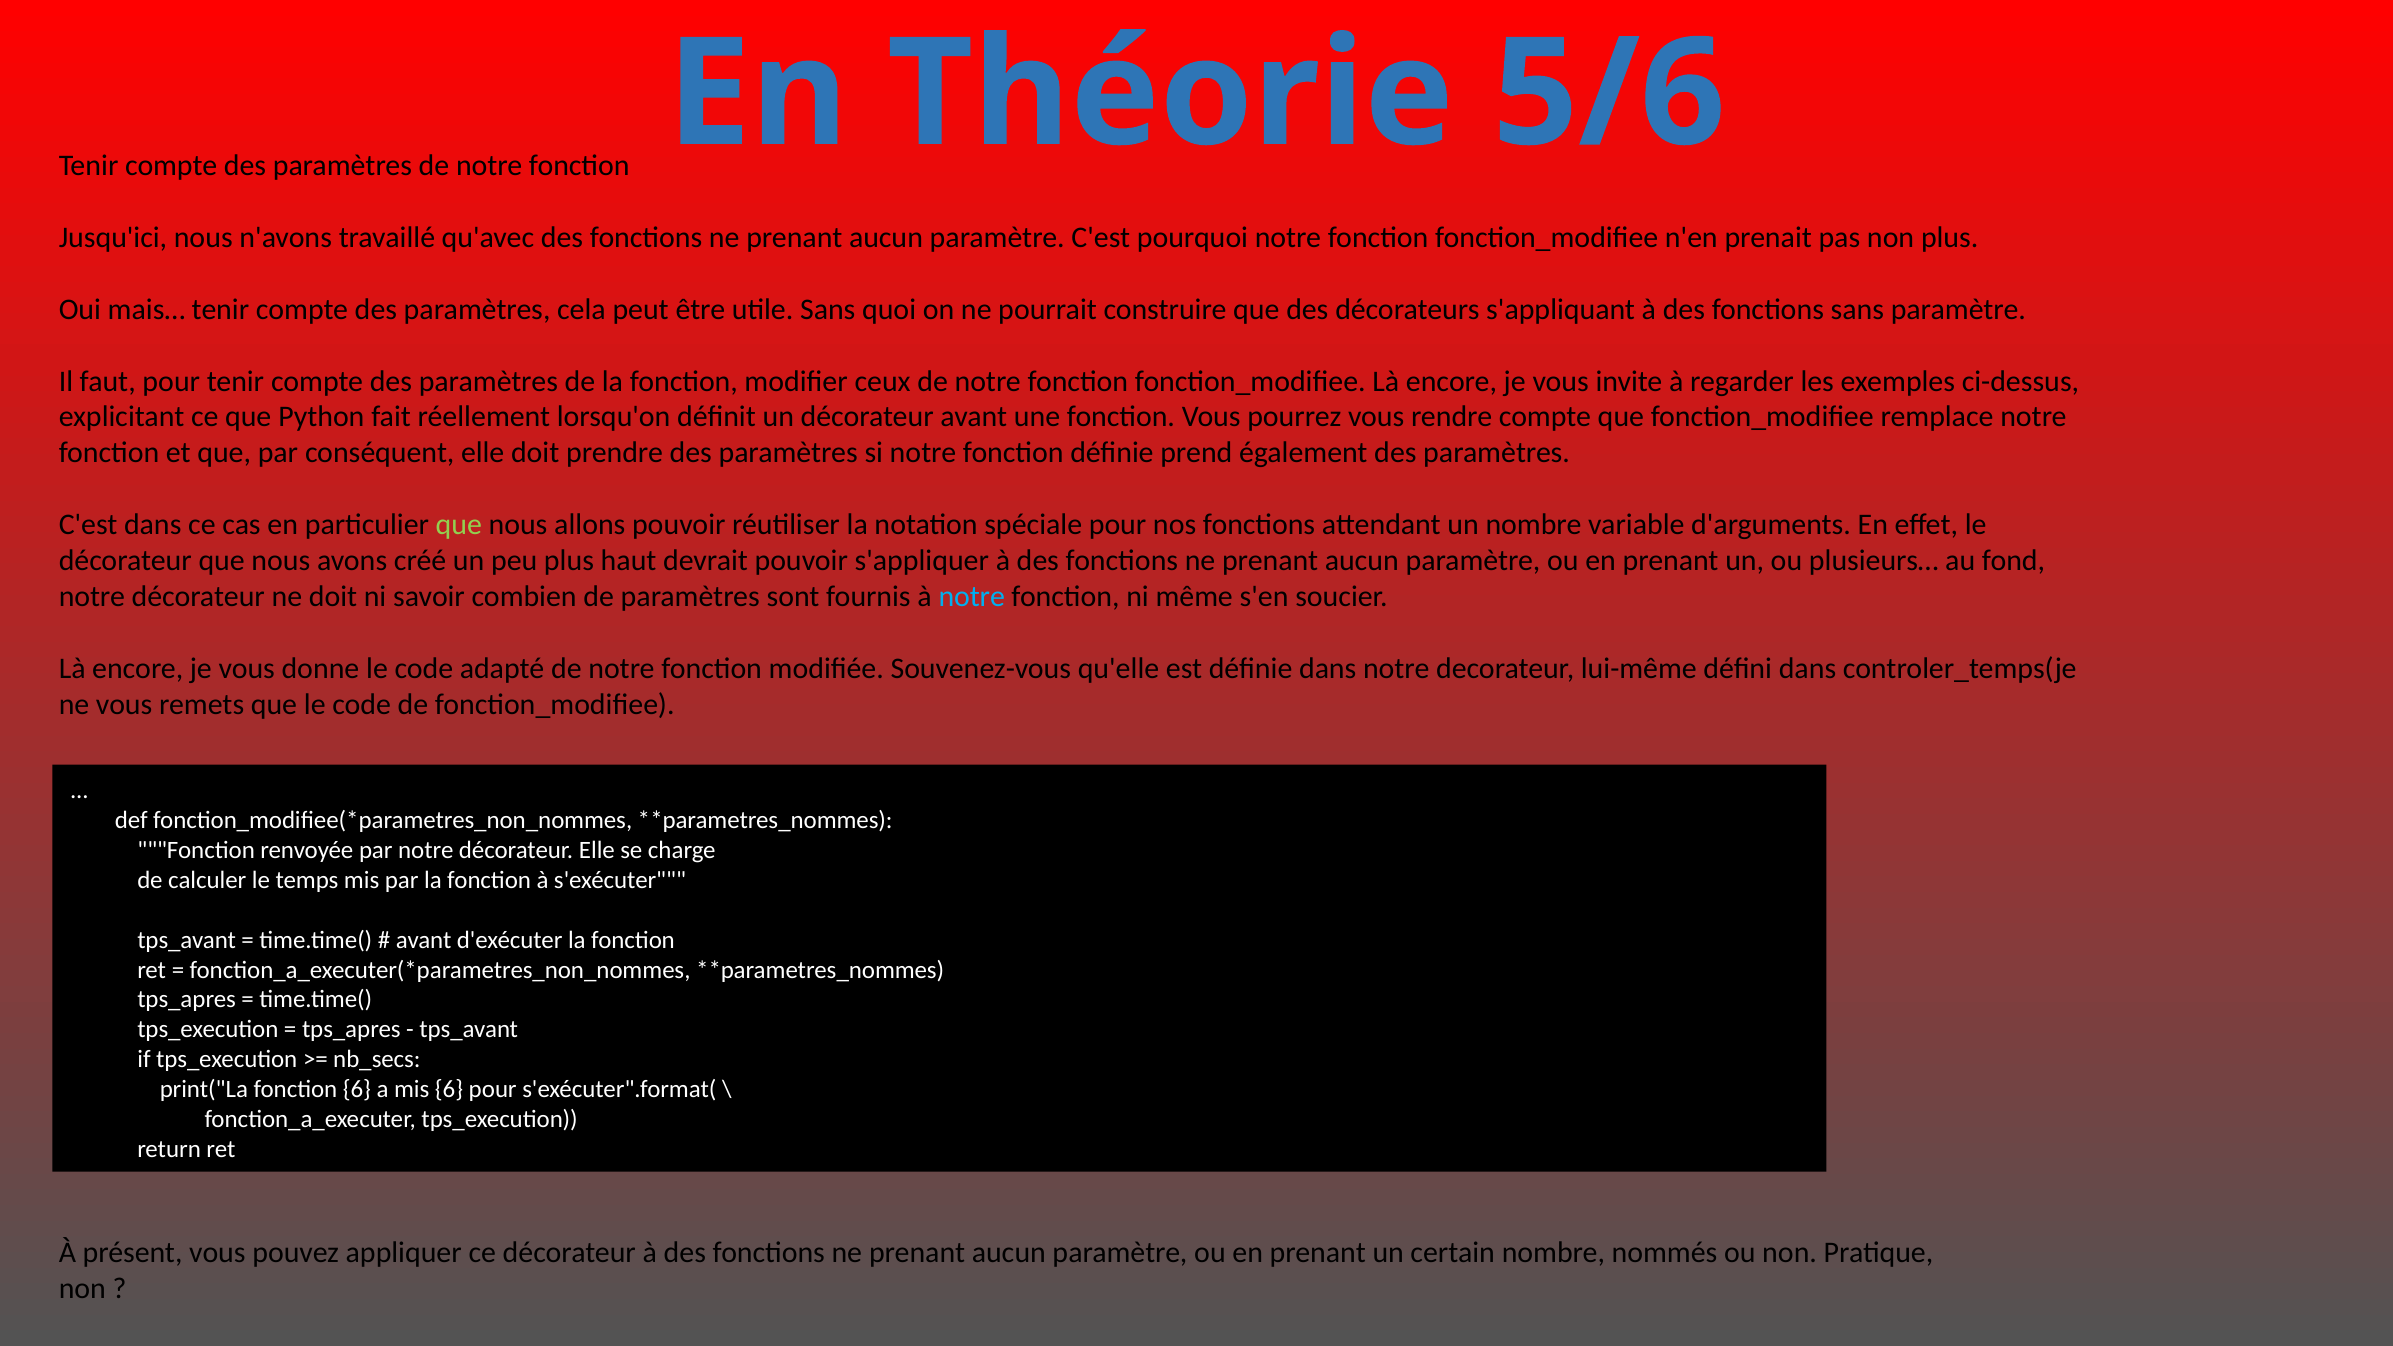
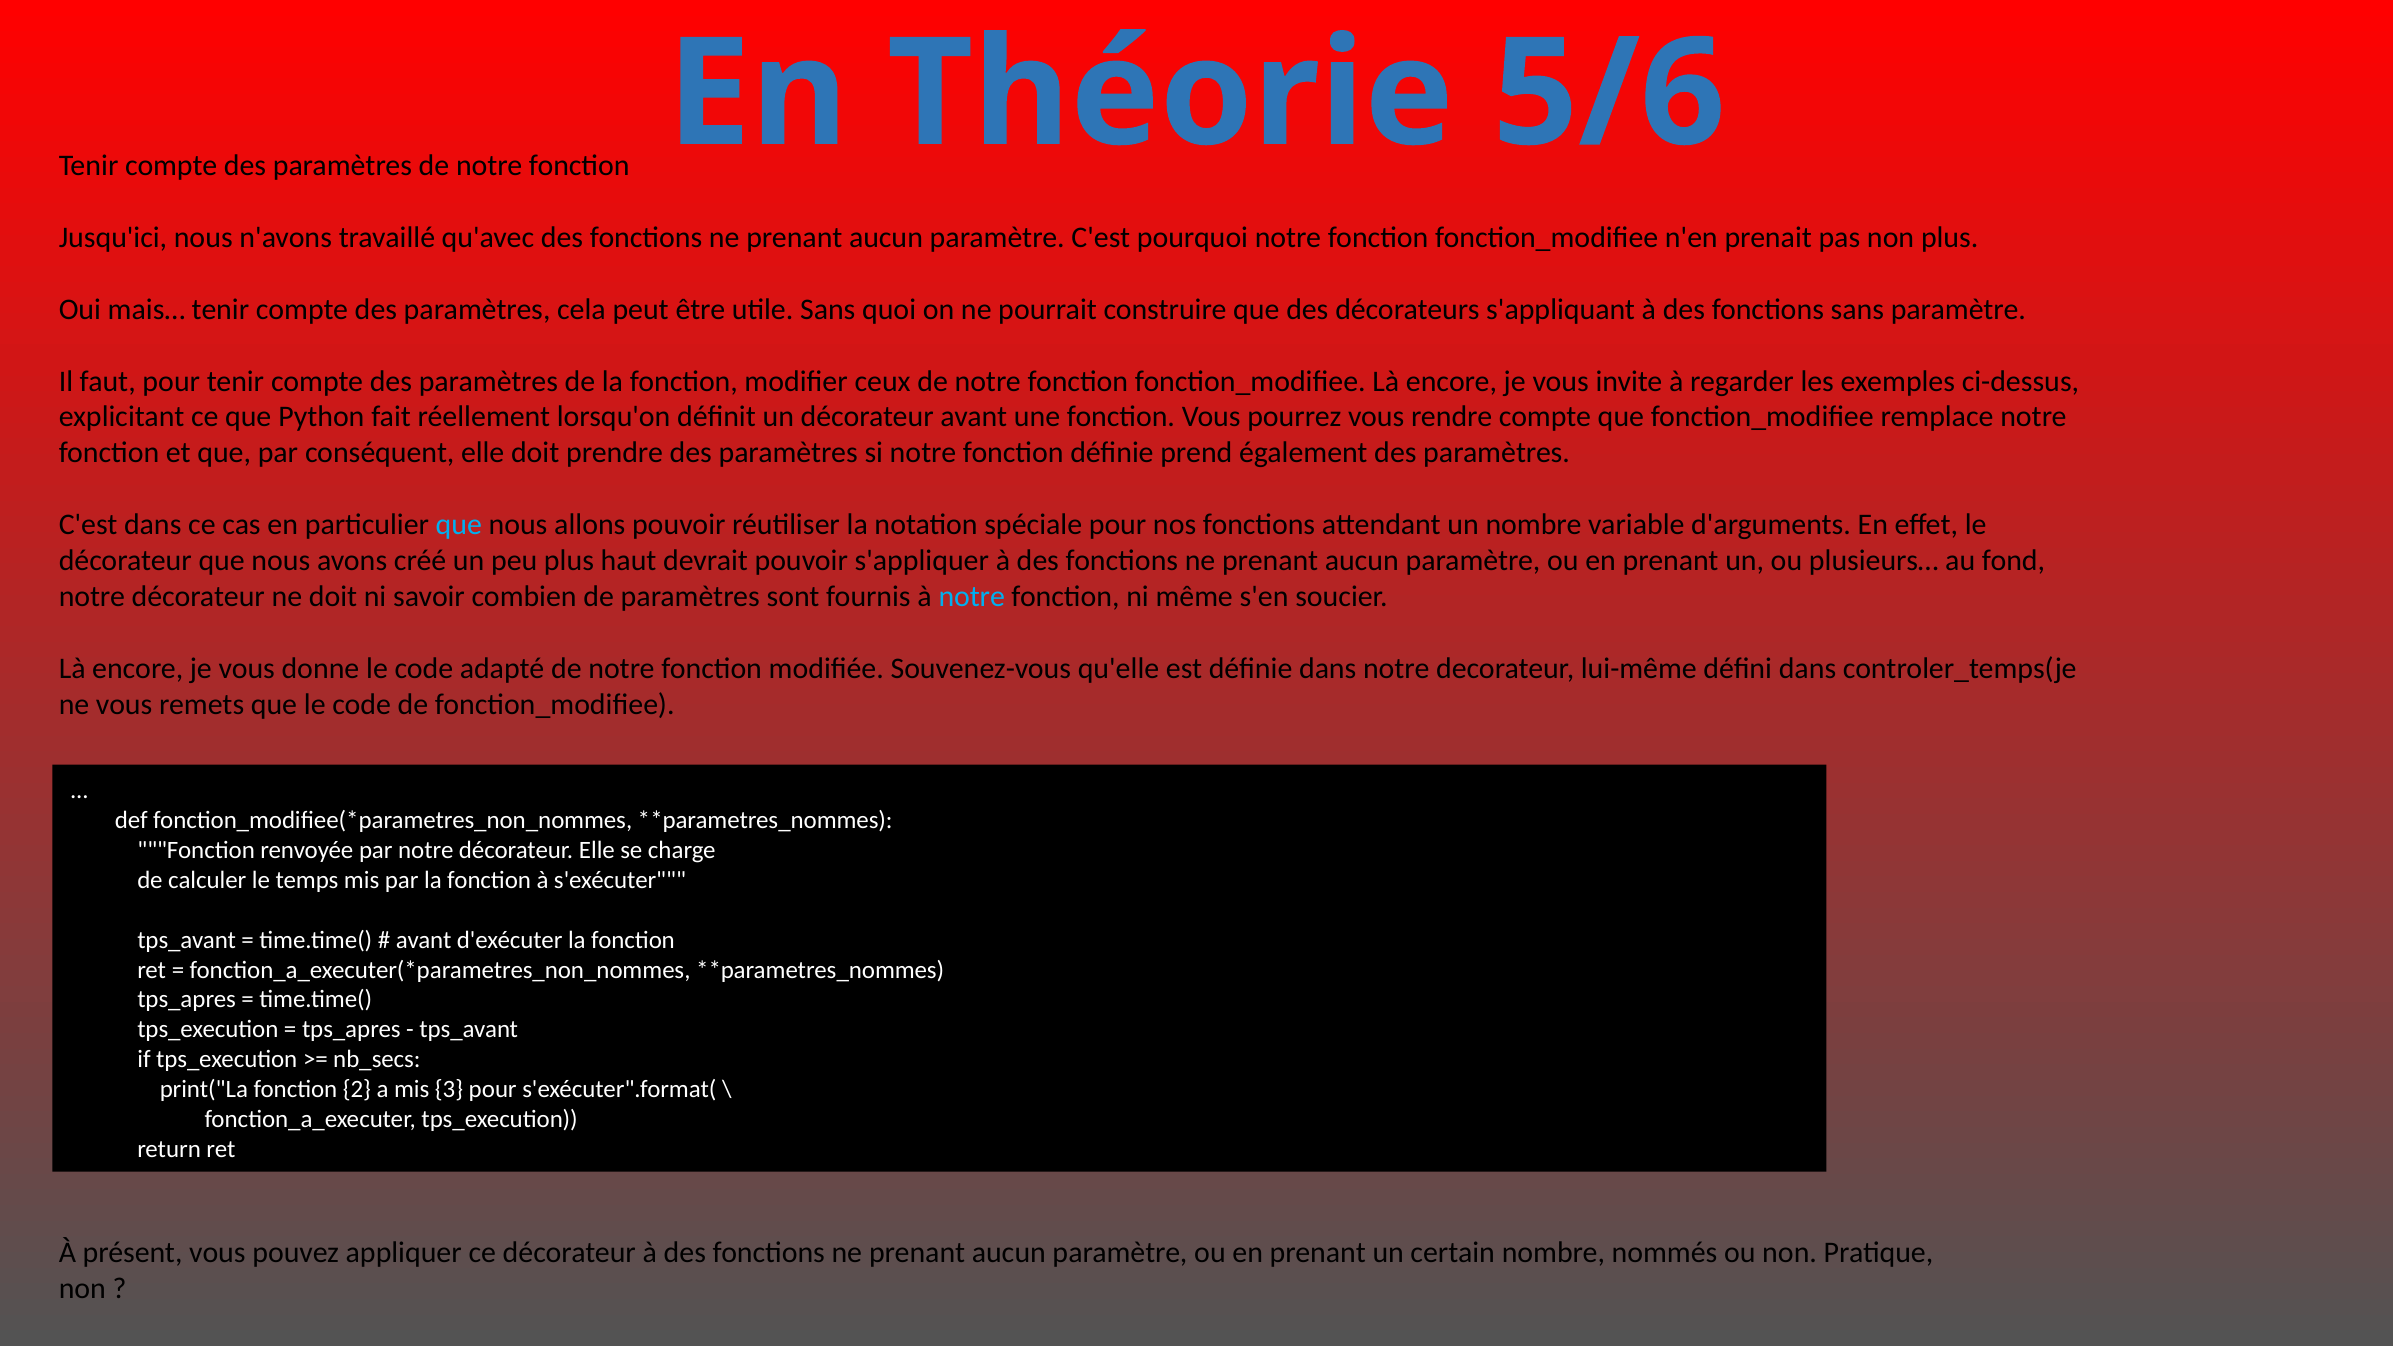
que colour: light green -> light blue (459, 525)
fonction 6: 6 -> 2 (357, 1090)
mis 6: 6 -> 3 (449, 1090)
